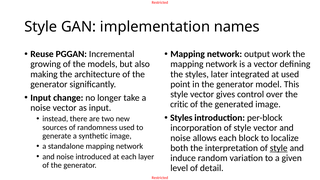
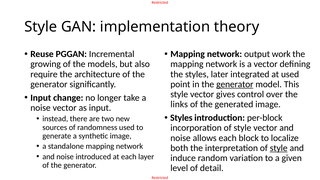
names: names -> theory (237, 27)
making: making -> require (44, 74)
generator underline: none -> present (235, 84)
critic: critic -> links (179, 104)
